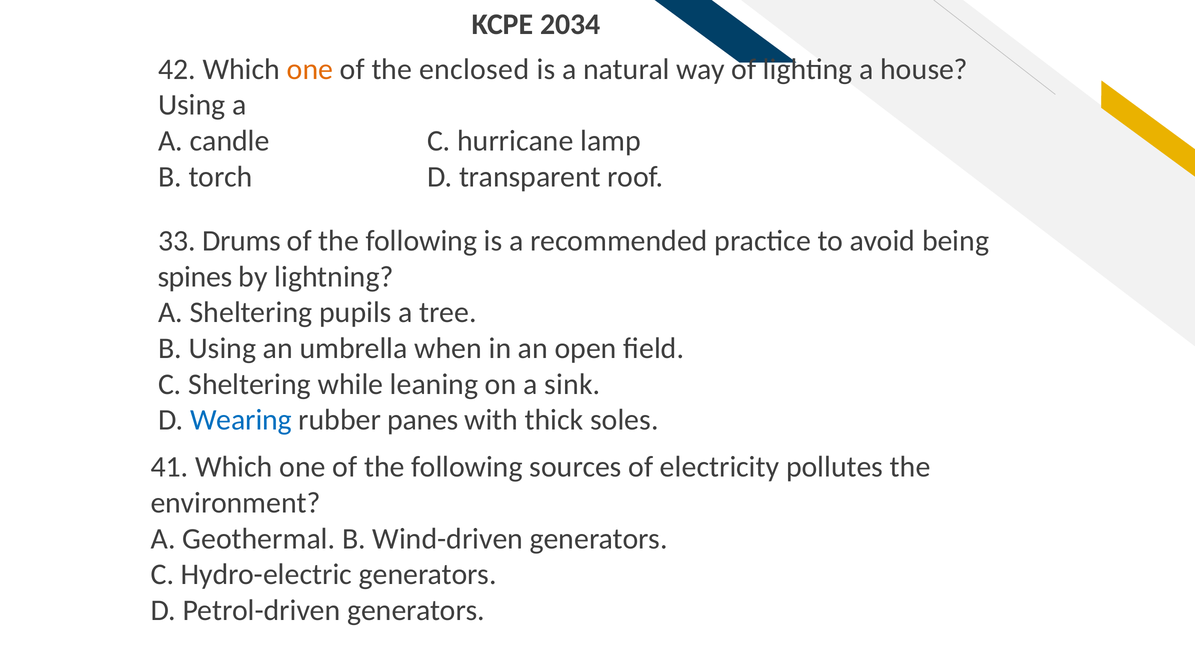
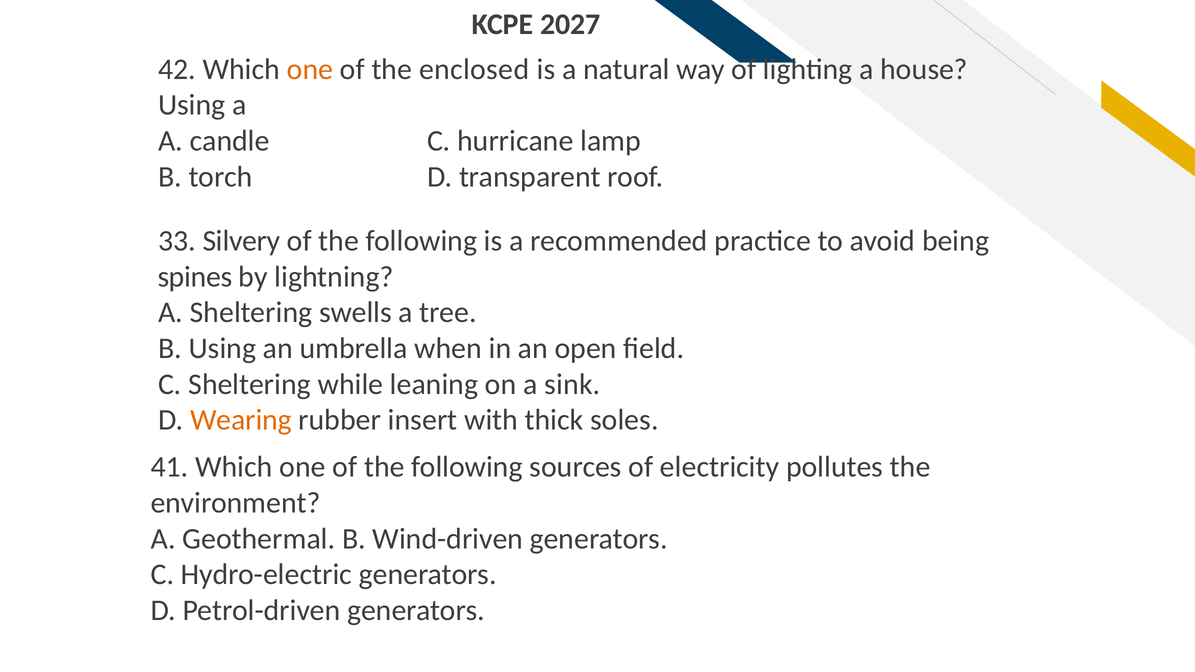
2034: 2034 -> 2027 (570, 24)
Drums: Drums -> Silvery (241, 241)
pupils: pupils -> swells (355, 313)
Wearing colour: blue -> orange (241, 420)
panes: panes -> insert (423, 420)
